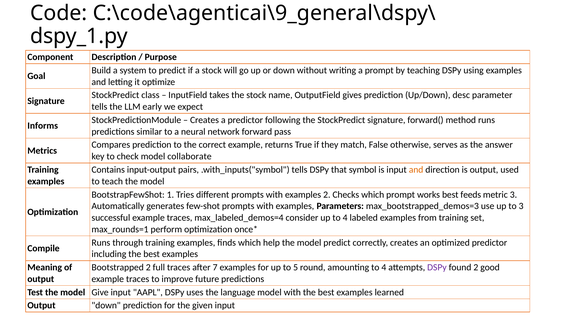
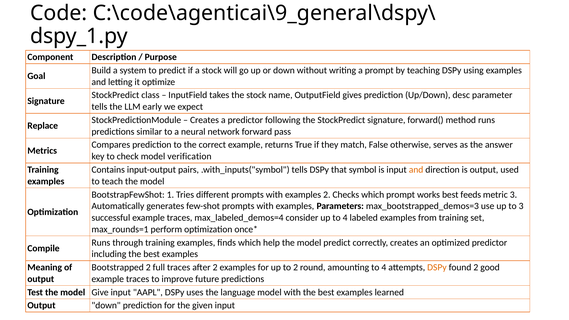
Informs: Informs -> Replace (43, 126)
collaborate: collaborate -> verification (189, 156)
after 7: 7 -> 2 (215, 267)
to 5: 5 -> 2 (296, 267)
DSPy colour: purple -> orange (437, 267)
